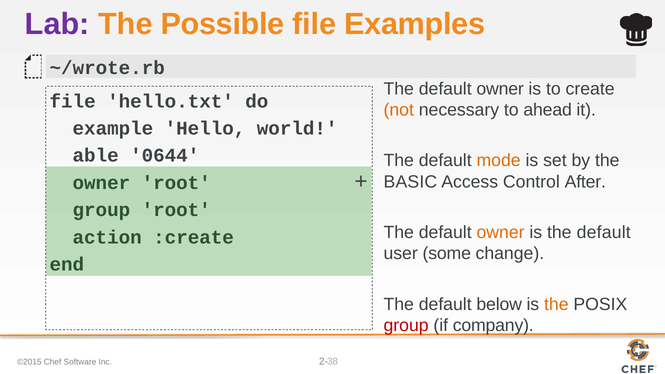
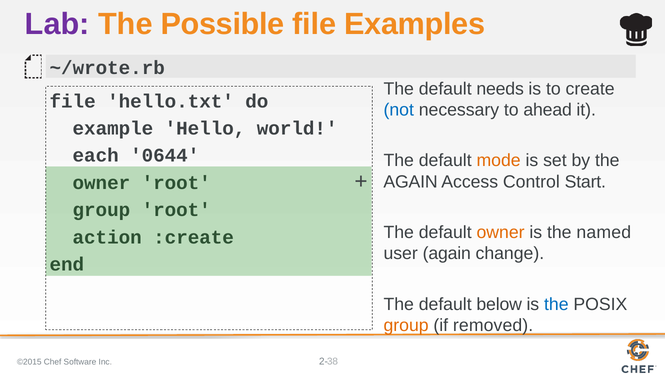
owner: owner -> needs (500, 89)
not colour: orange -> blue (399, 110)
able: able -> each (96, 156)
BASIC: BASIC -> AGAIN (411, 182)
After: After -> Start (585, 182)
is the default: default -> named (604, 232)
user some: some -> again (447, 254)
the colour: orange -> blue (556, 304)
group colour: red -> orange (406, 326)
company: company -> removed (493, 326)
